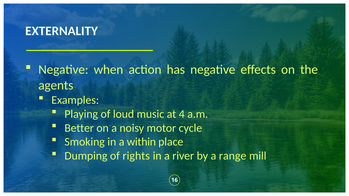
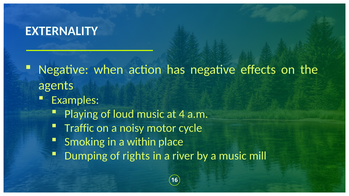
Better: Better -> Traffic (79, 128)
a range: range -> music (233, 156)
